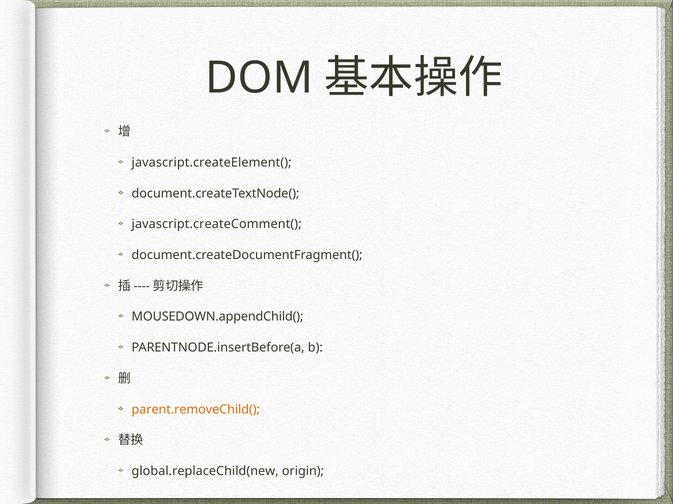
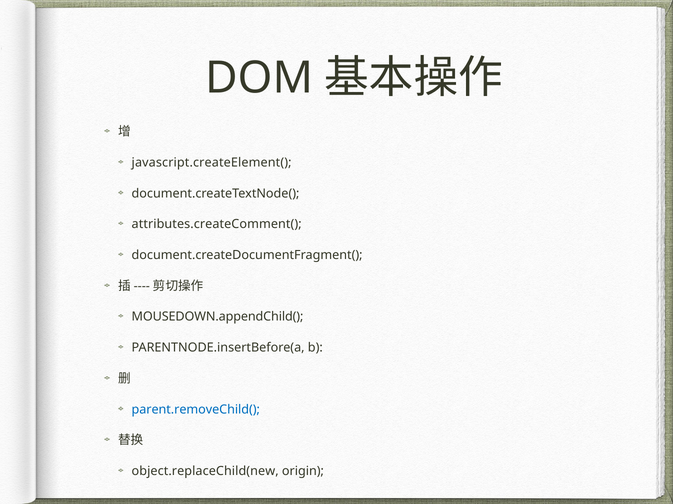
javascript.createComment(: javascript.createComment( -> attributes.createComment( (217, 225)
parent.removeChild( colour: orange -> blue (196, 410)
global.replaceChild(new: global.replaceChild(new -> object.replaceChild(new (205, 472)
